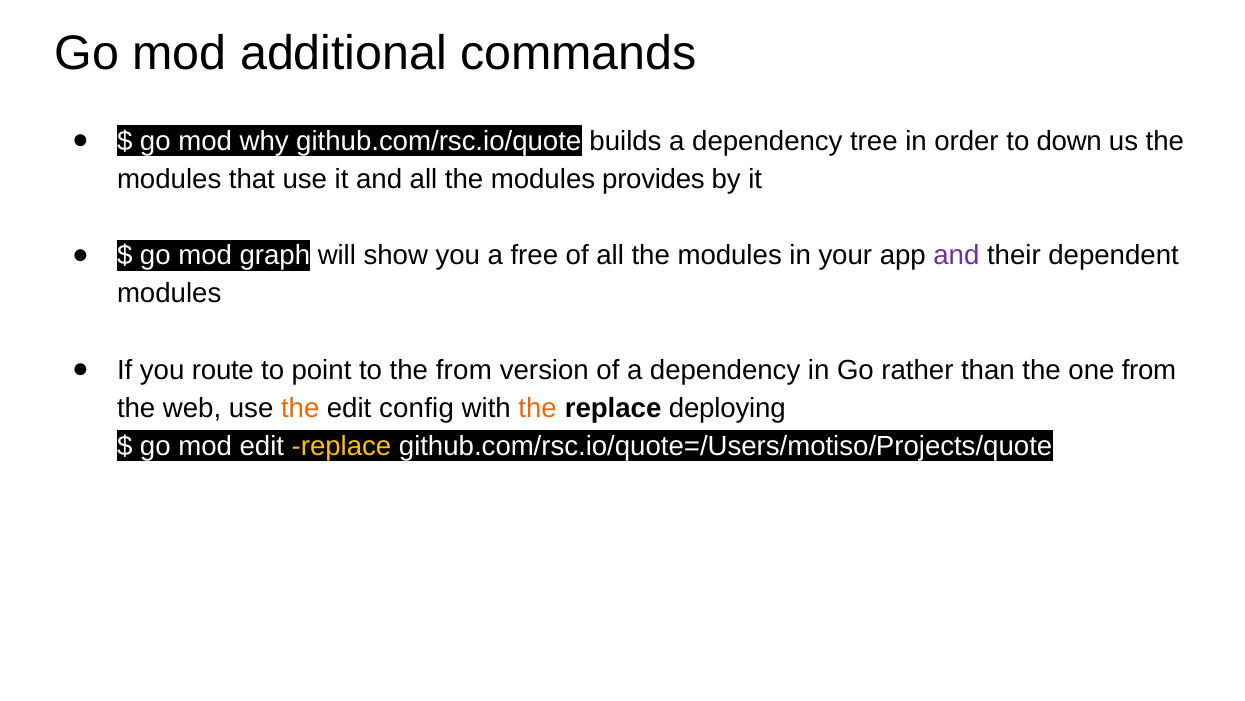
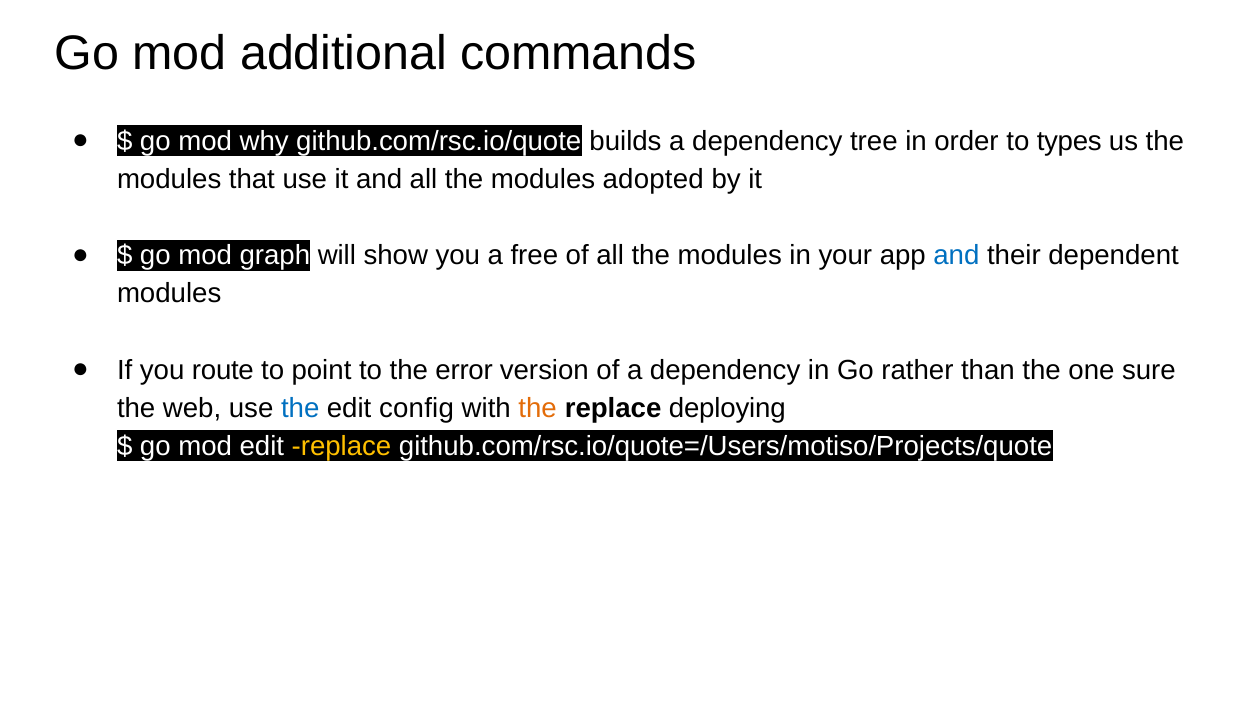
down: down -> types (1069, 141)
provides: provides -> adopted (653, 179)
and colour: purple -> blue (956, 255)
the from: from -> error (464, 370)
one from: from -> sure (1149, 370)
the colour: orange -> blue (300, 408)
